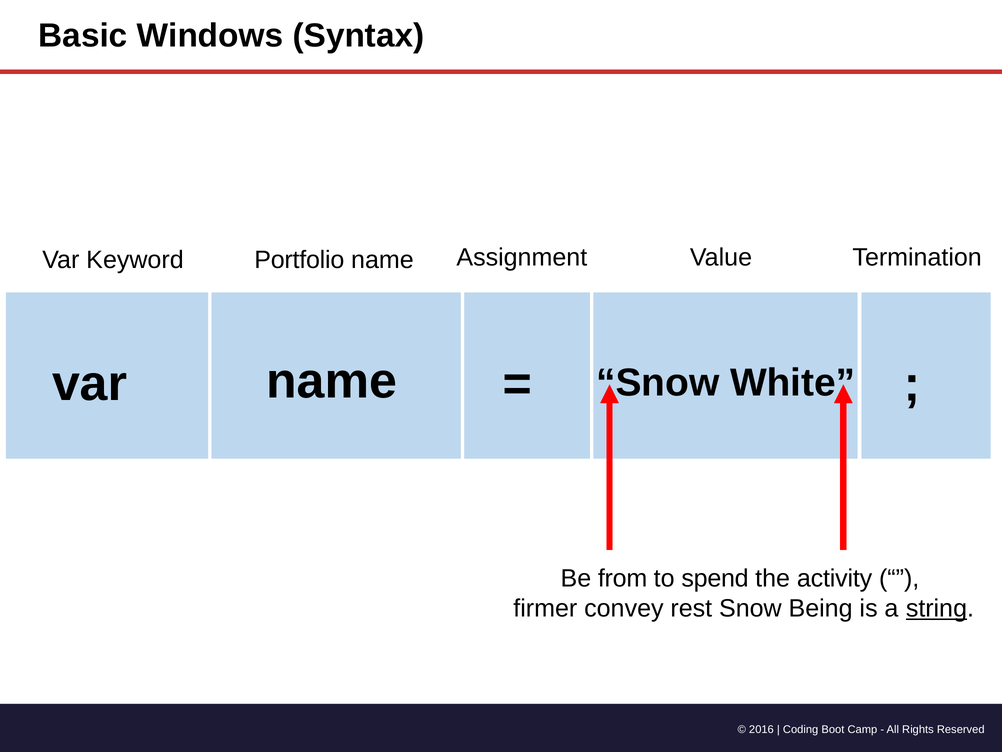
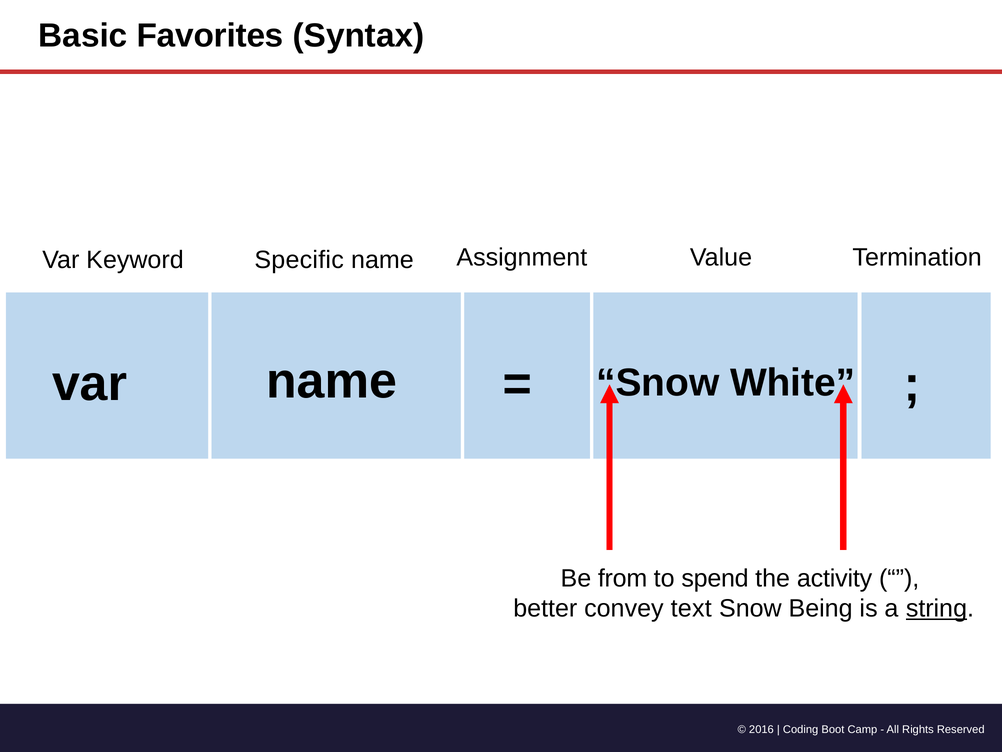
Windows: Windows -> Favorites (210, 36)
Portfolio: Portfolio -> Specific (299, 260)
firmer: firmer -> better (545, 608)
rest: rest -> text (691, 608)
